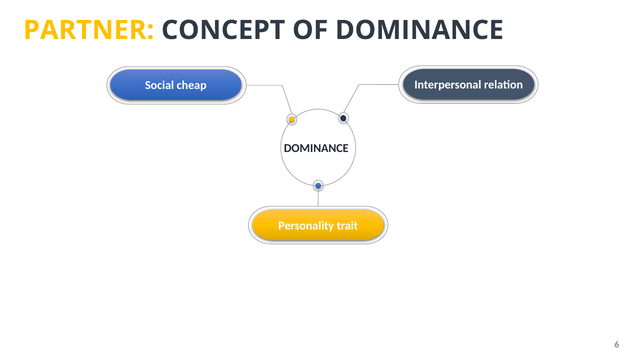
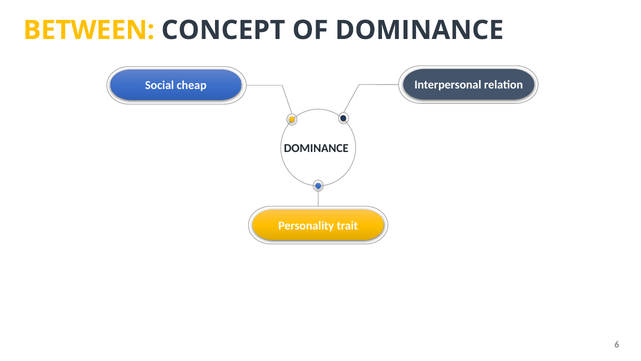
PARTNER: PARTNER -> BETWEEN (89, 30)
